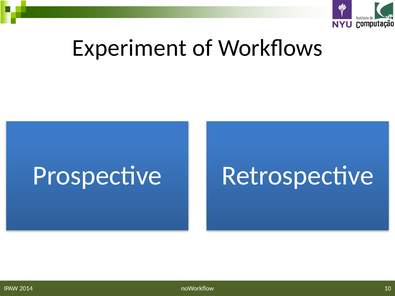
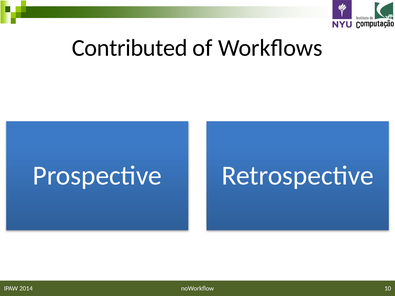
Experiment: Experiment -> Contributed (130, 48)
